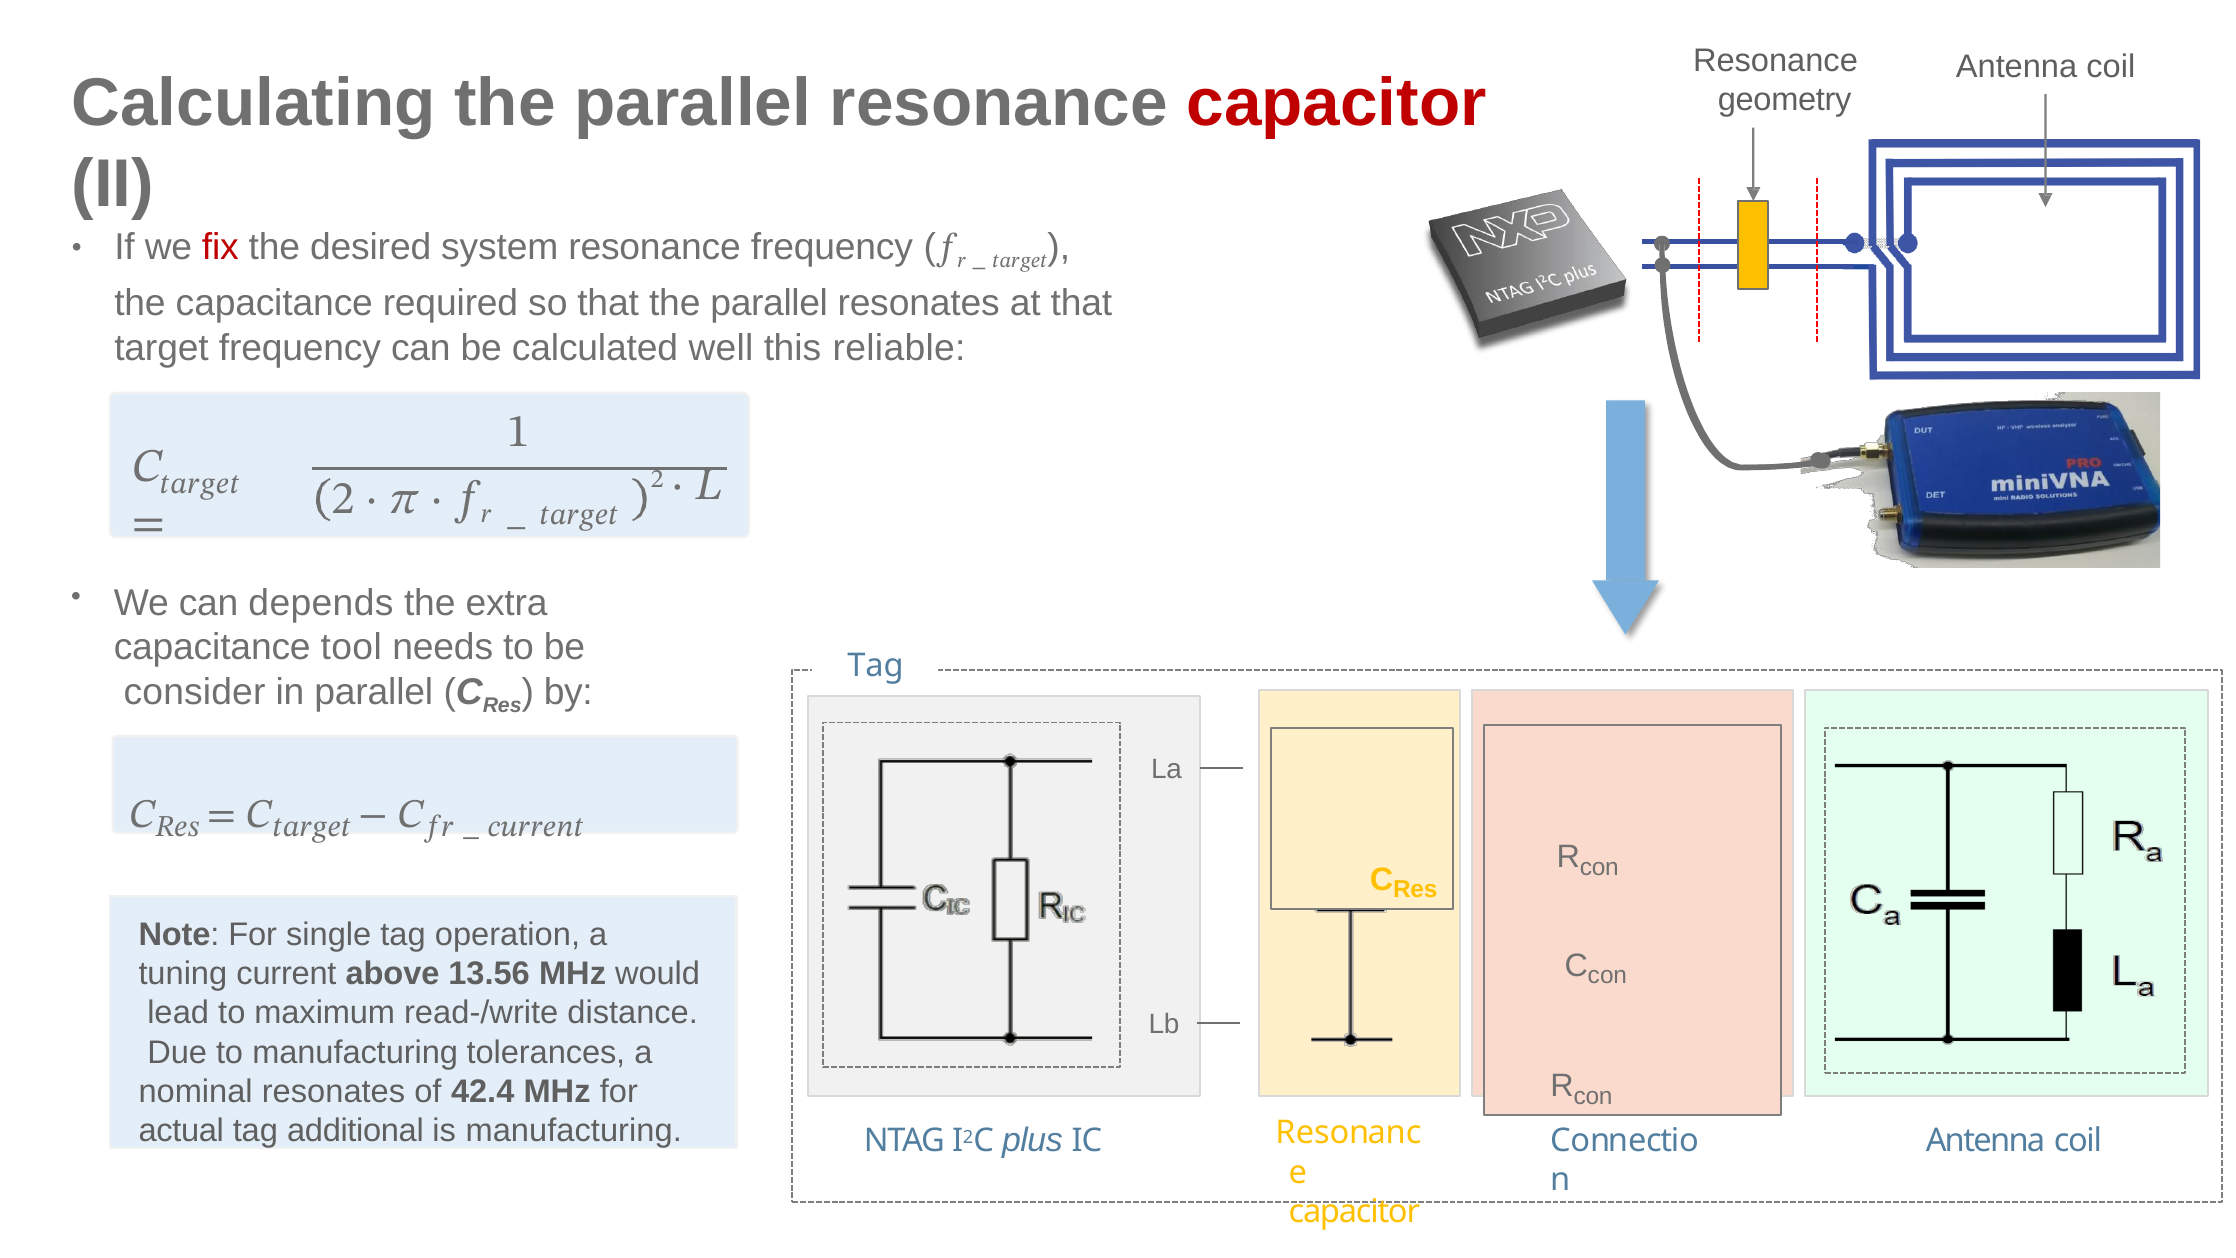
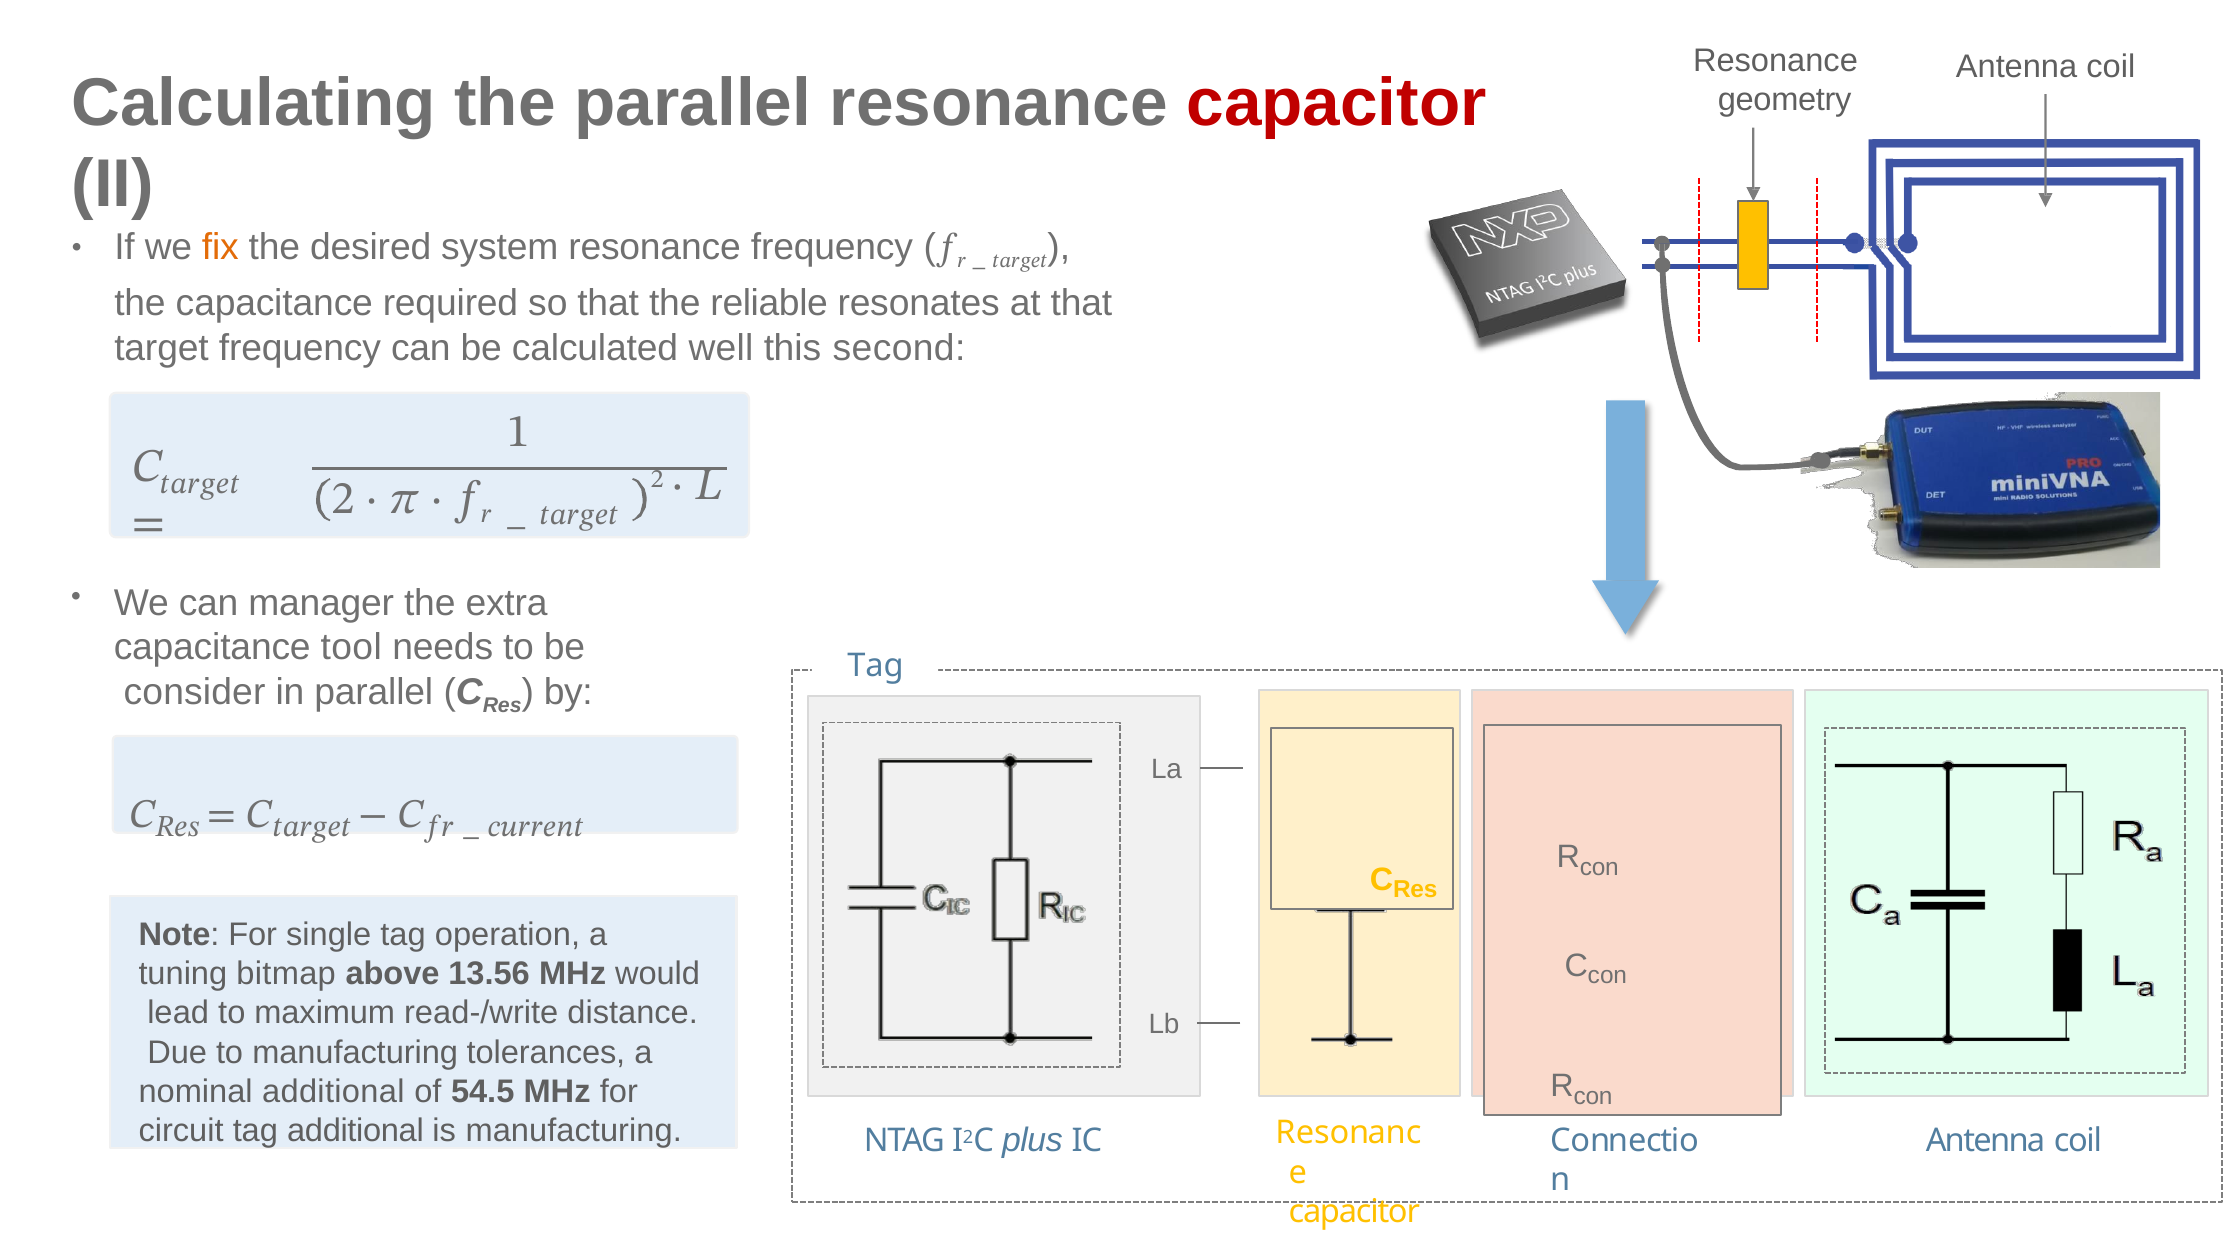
fix colour: red -> orange (220, 248)
that the parallel: parallel -> reliable (769, 303)
reliable: reliable -> second (899, 348)
depends: depends -> manager (321, 603)
current: current -> bitmap (286, 974)
nominal resonates: resonates -> additional (333, 1091)
42.4: 42.4 -> 54.5 (483, 1091)
actual: actual -> circuit (181, 1130)
